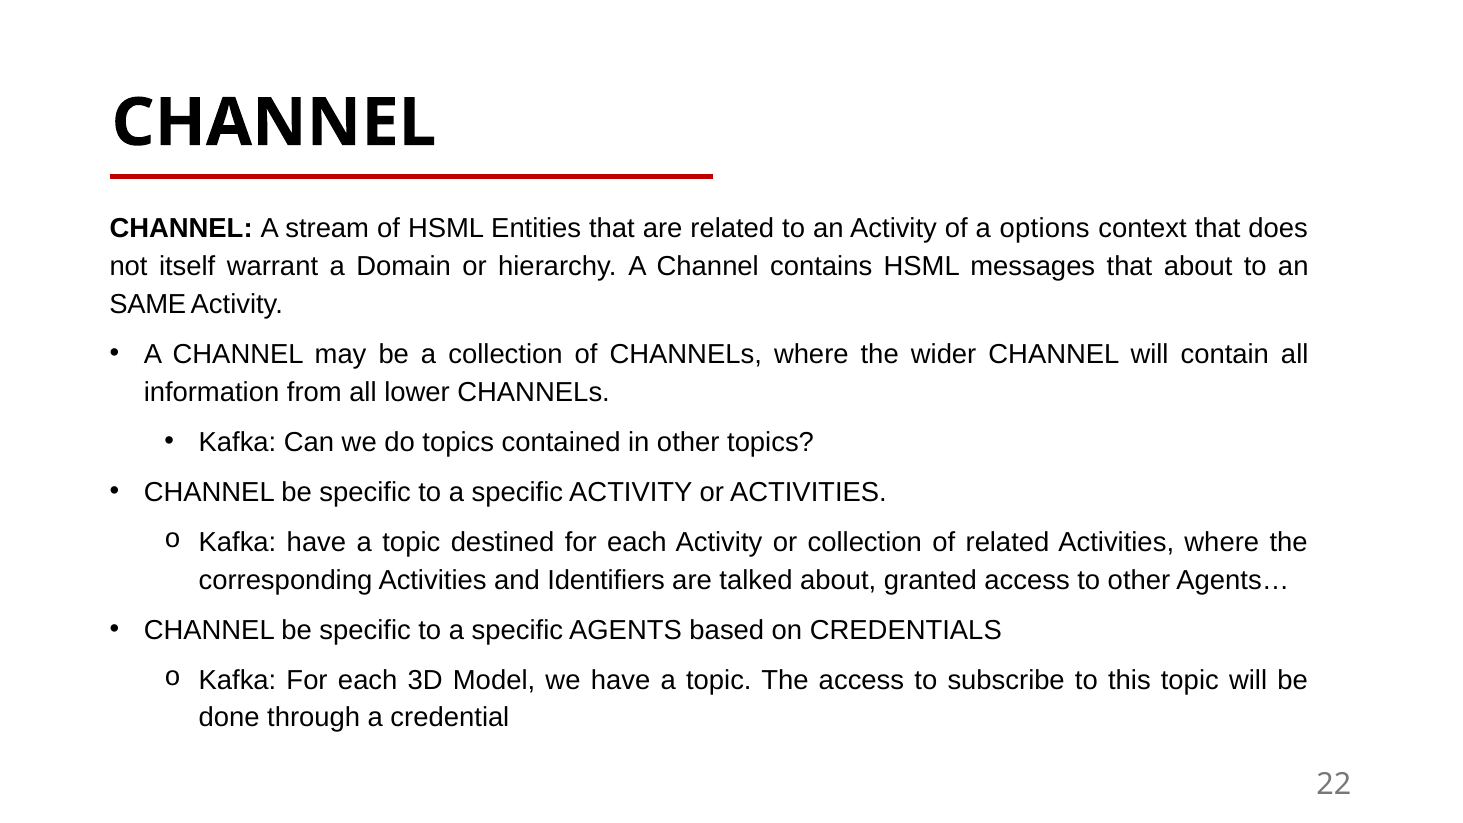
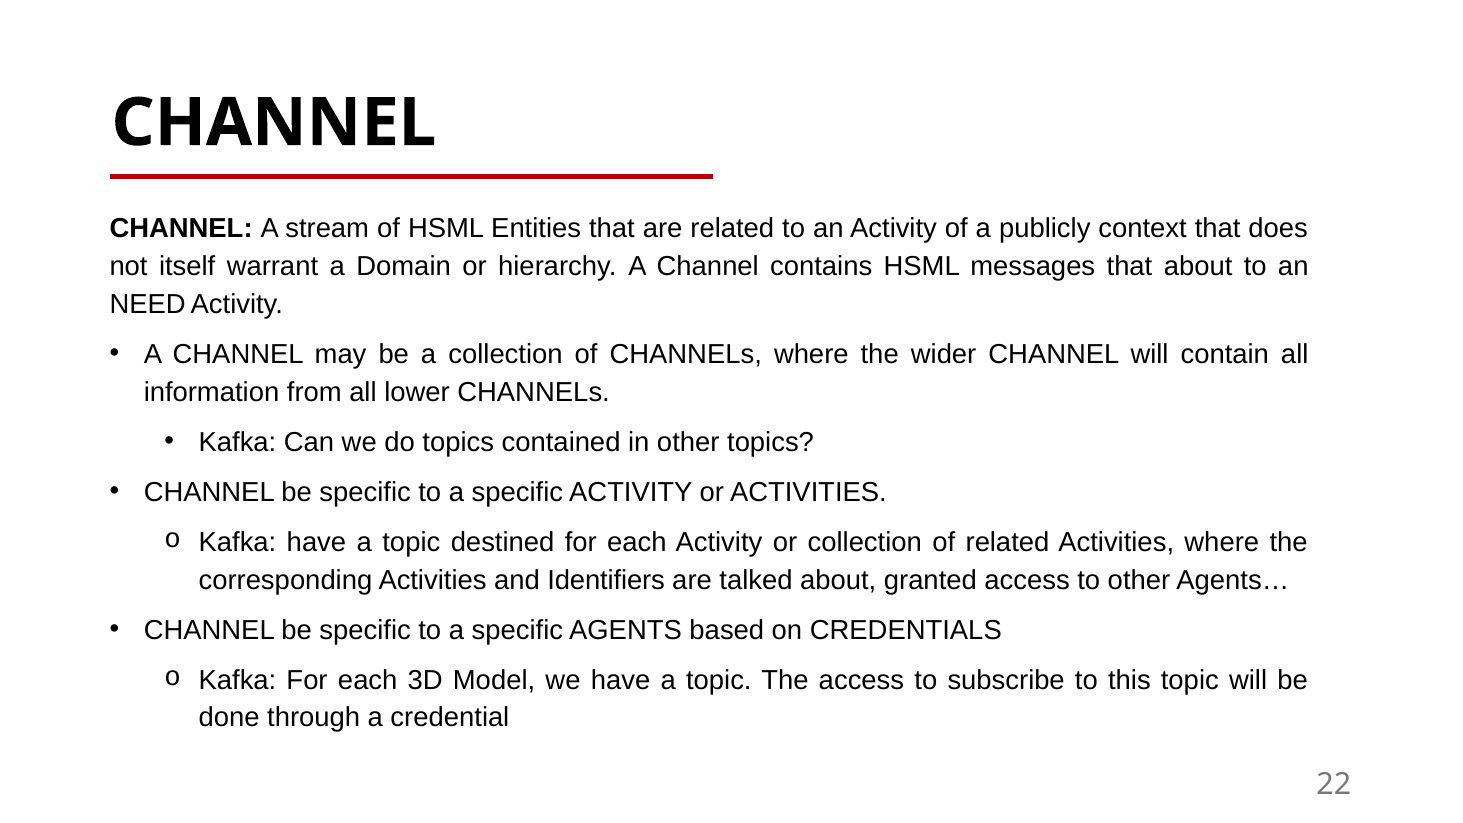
options: options -> publicly (1045, 228)
SAME: SAME -> NEED (148, 304)
